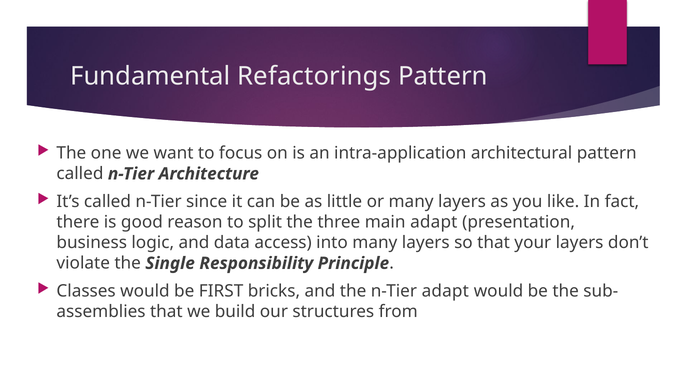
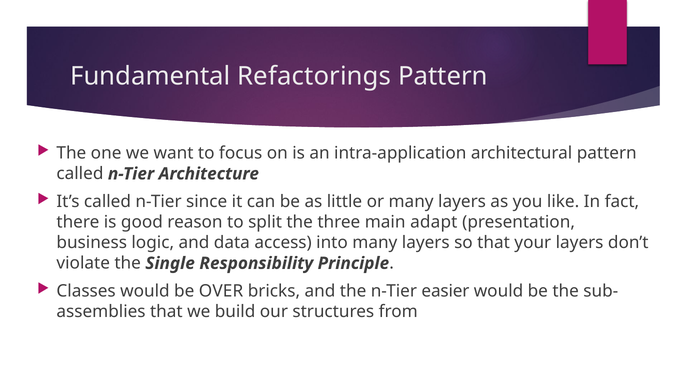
FIRST: FIRST -> OVER (221, 291)
n-Tier adapt: adapt -> easier (445, 291)
